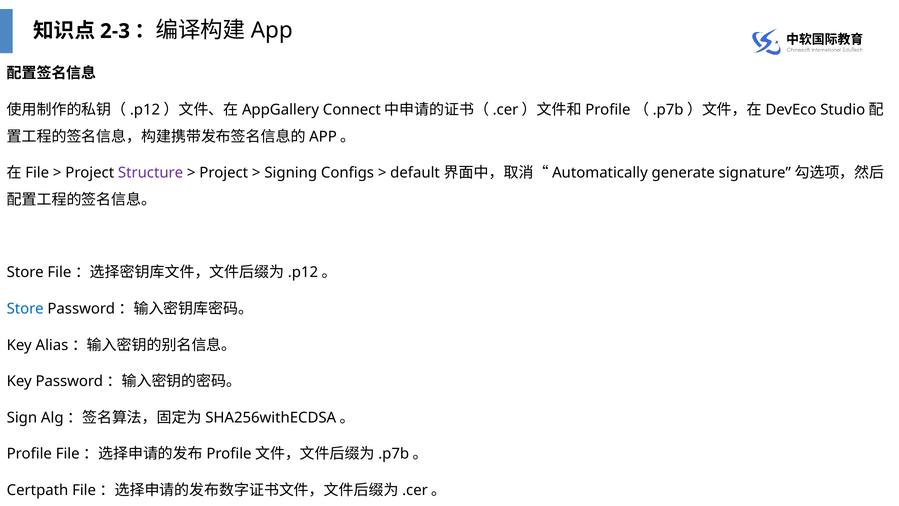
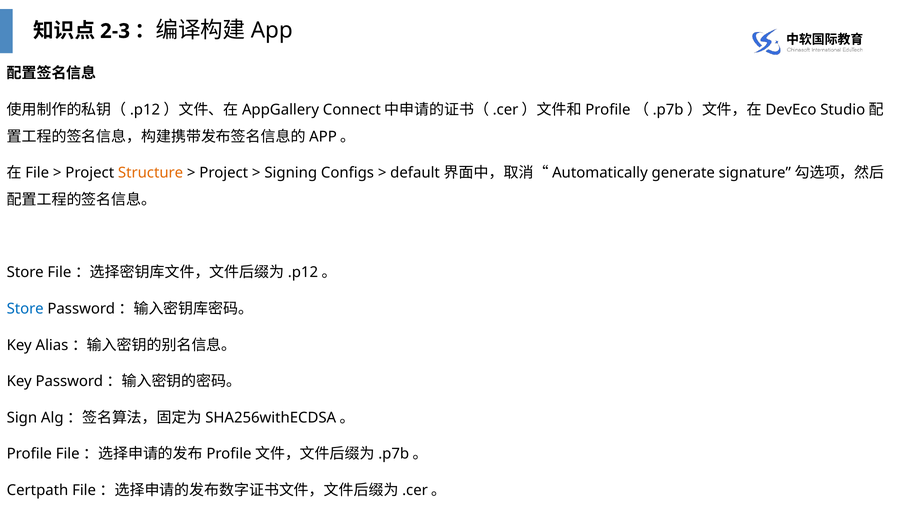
Structure colour: purple -> orange (151, 173)
